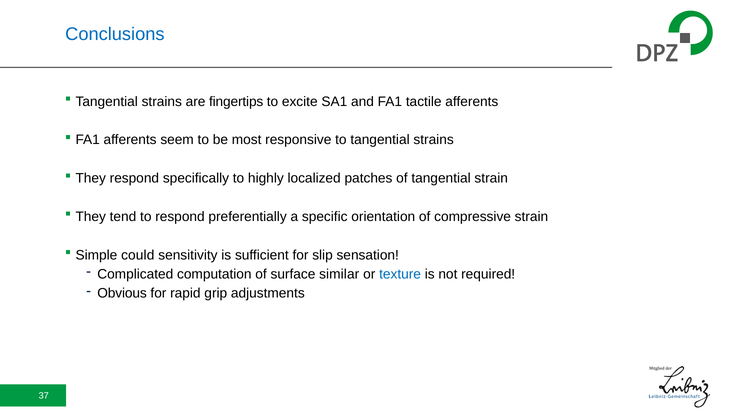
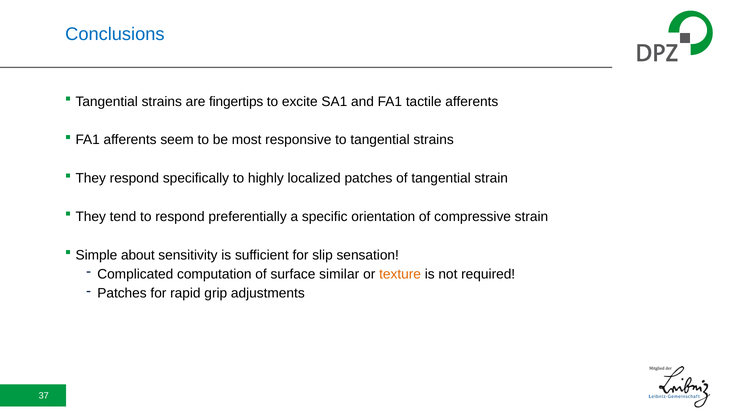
could: could -> about (138, 255)
texture colour: blue -> orange (400, 274)
Obvious: Obvious -> Patches (122, 293)
